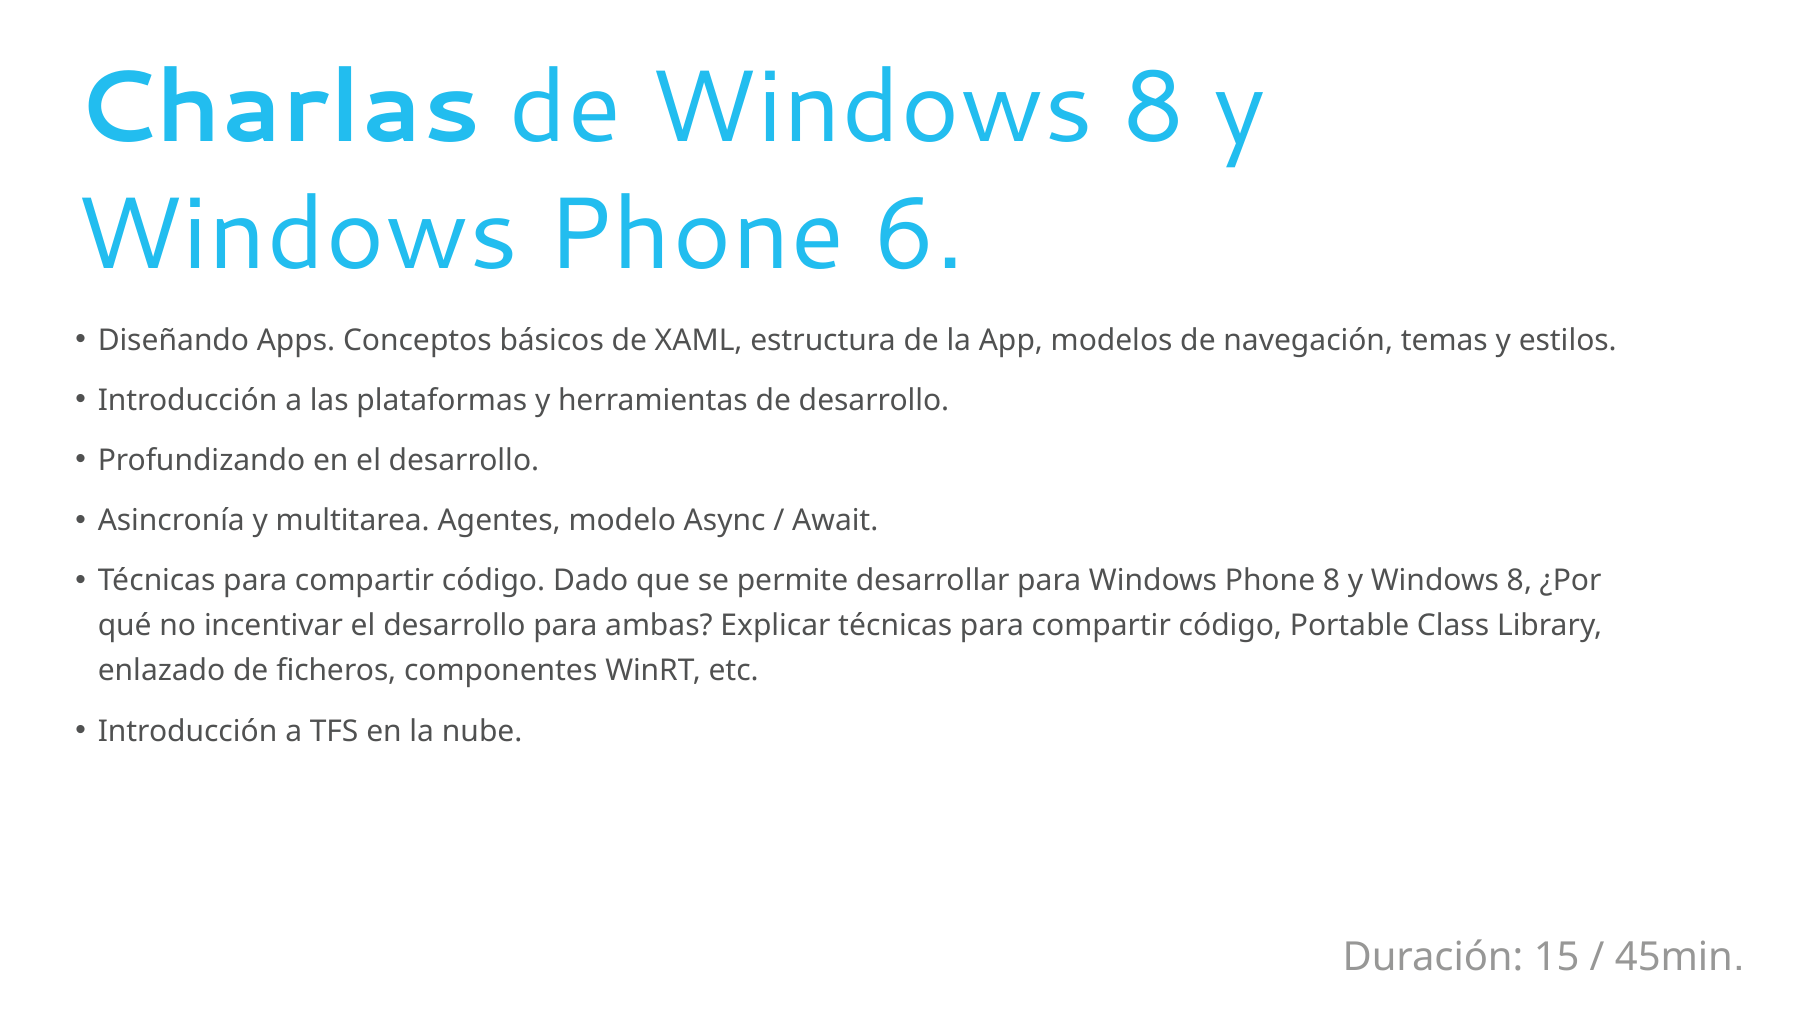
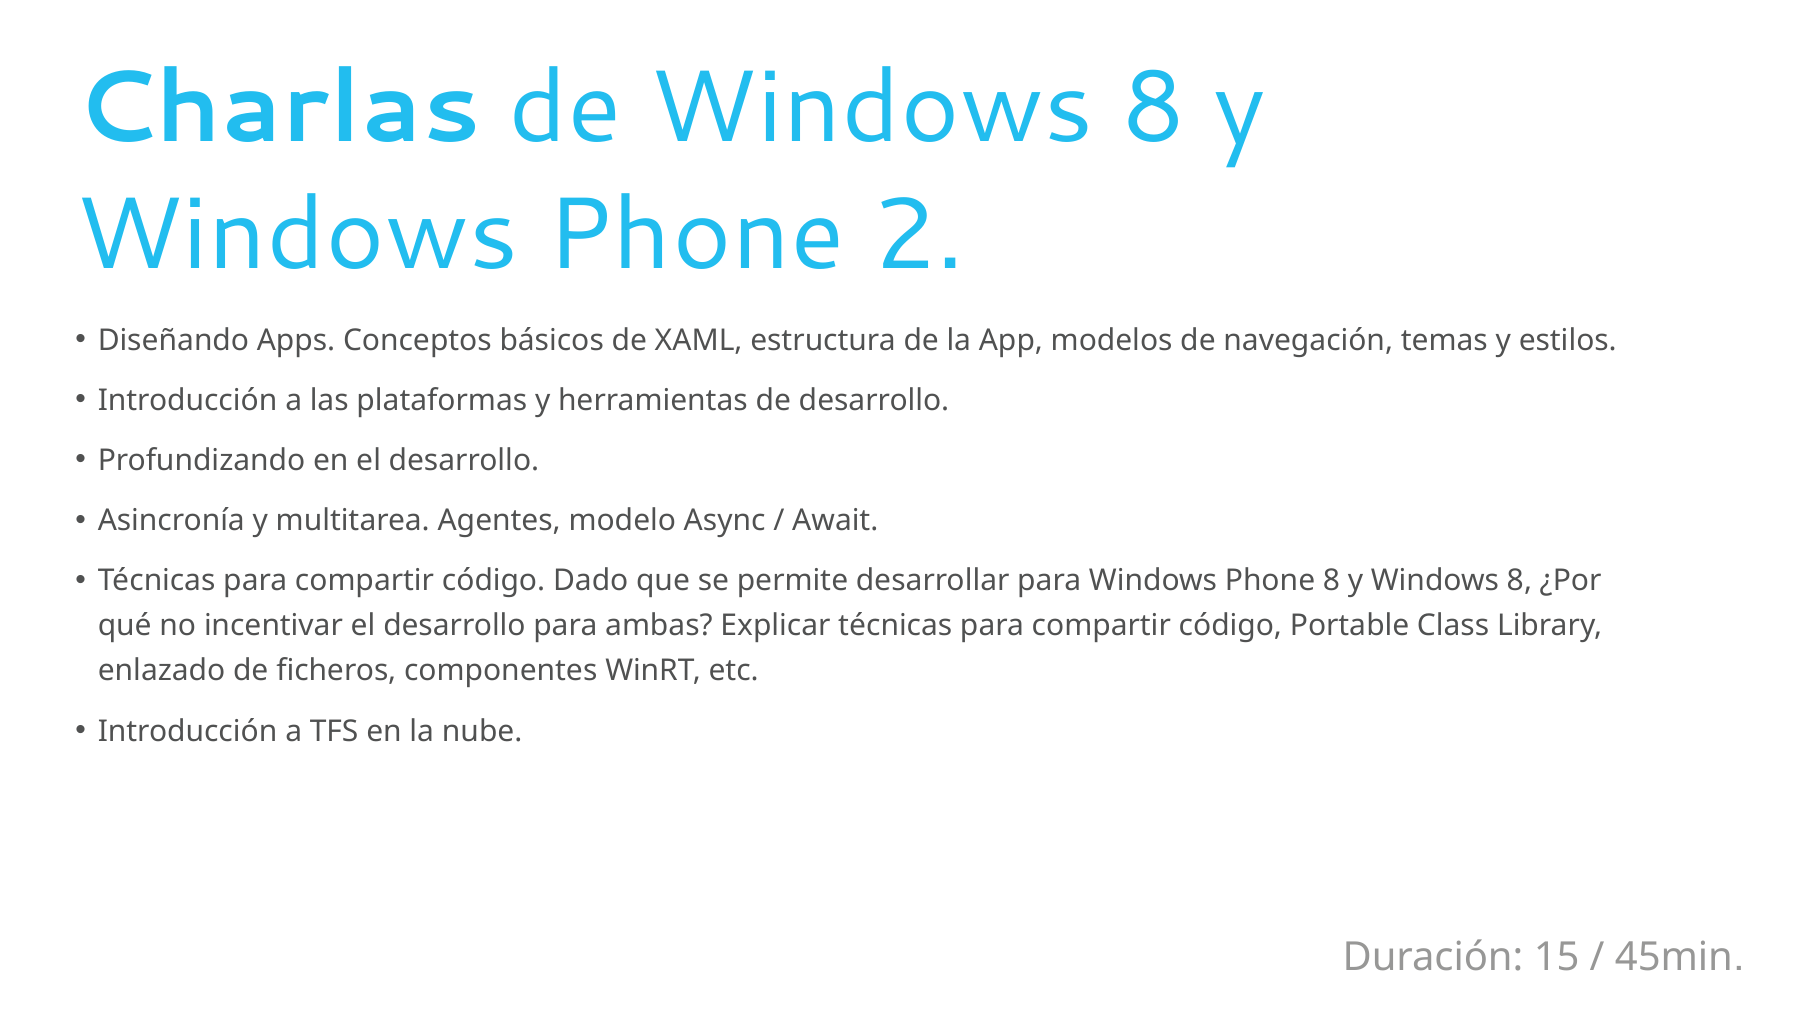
6: 6 -> 2 (919, 235)
